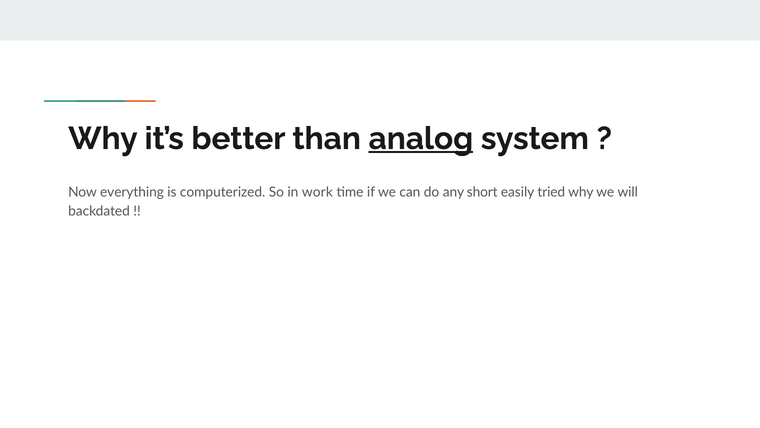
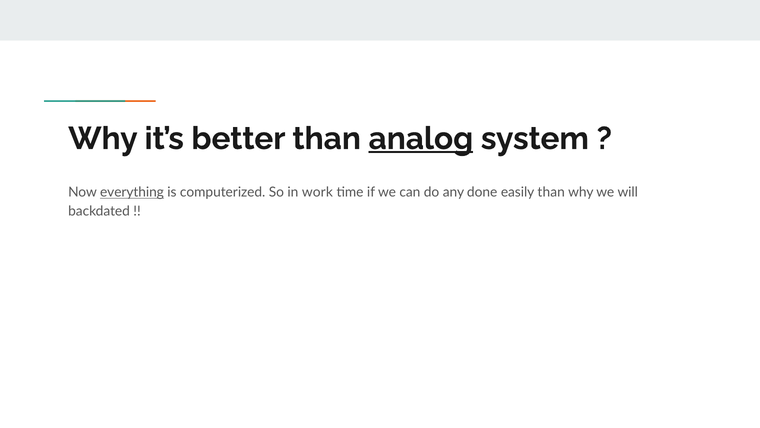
everything underline: none -> present (132, 192)
short: short -> done (482, 192)
easily tried: tried -> than (551, 192)
